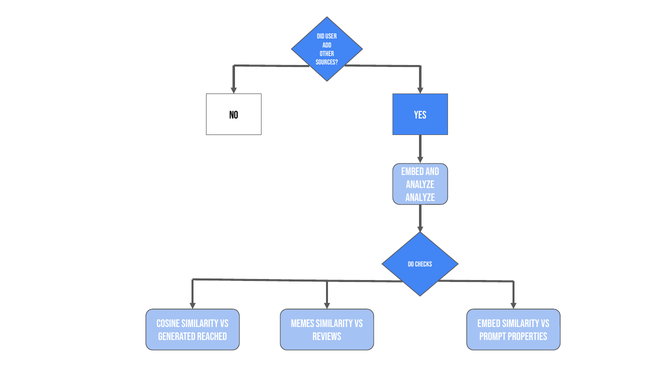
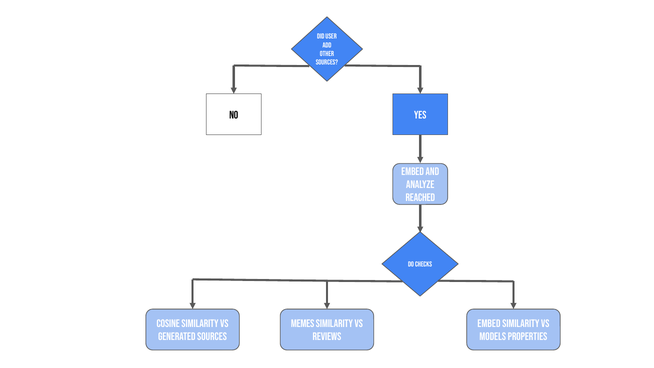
analyze: analyze -> reached (420, 198)
generated reached: reached -> sources (212, 337)
prompt: prompt -> models (493, 337)
